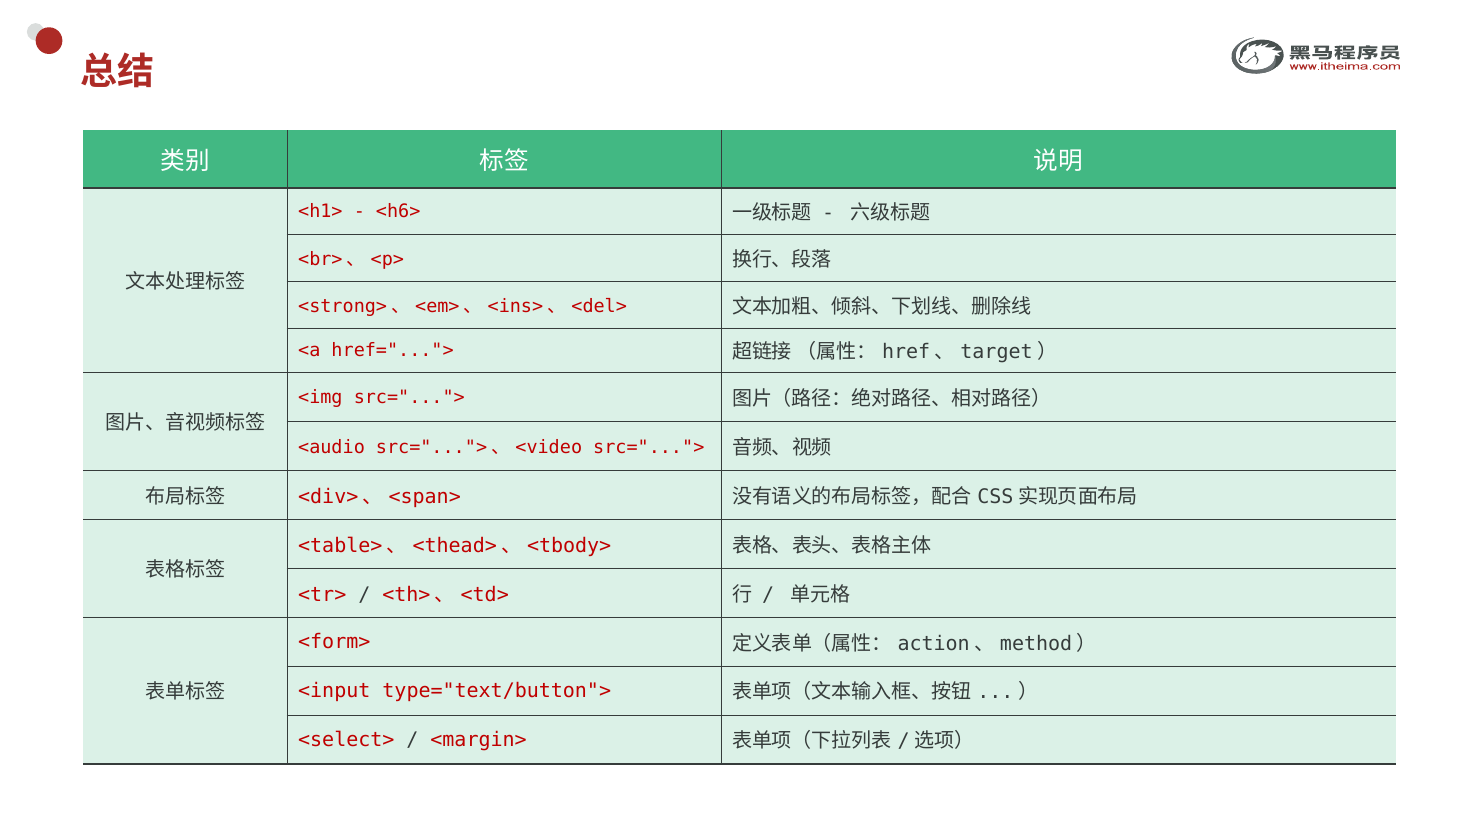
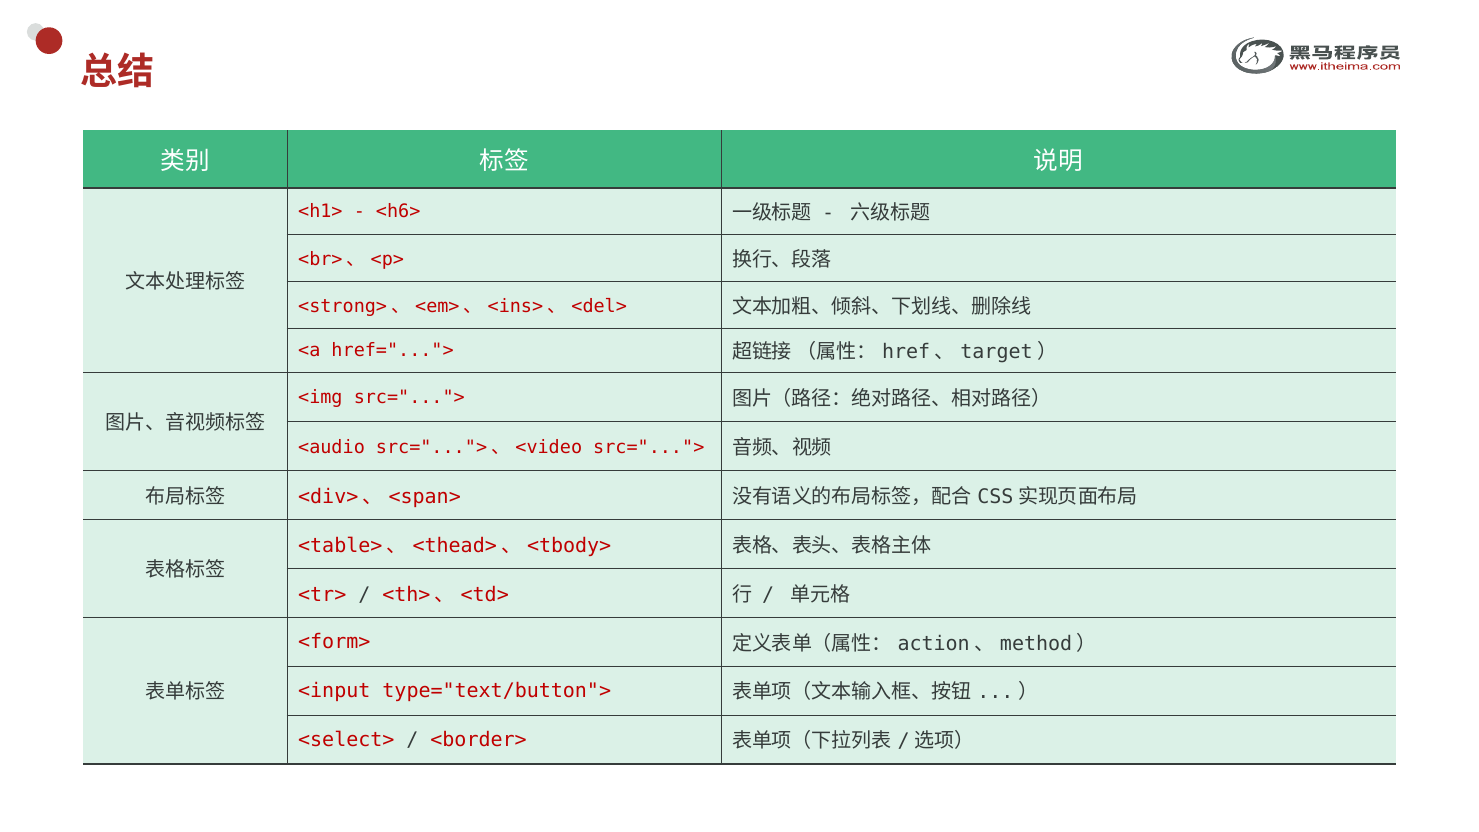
<margin>: <margin> -> <border> (479, 739)
